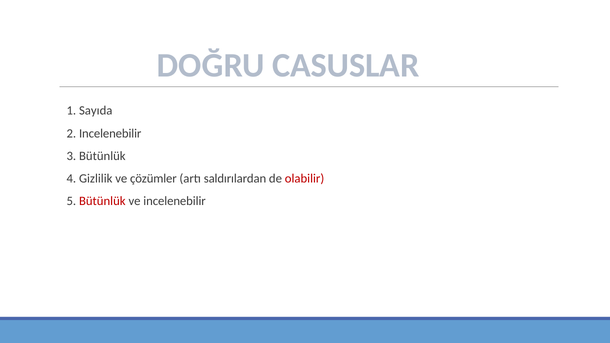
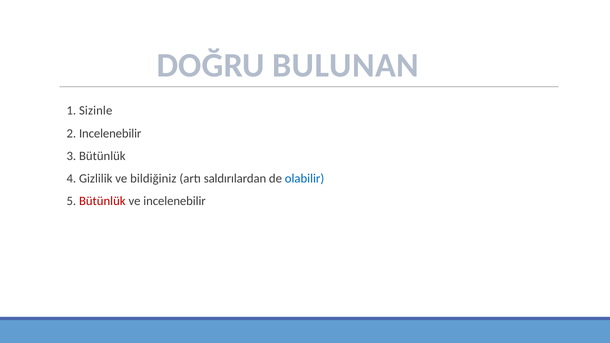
CASUSLAR: CASUSLAR -> BULUNAN (345, 65)
Sayıda: Sayıda -> Sizinle (96, 111)
çözümler: çözümler -> bildiğiniz (153, 179)
olabilir colour: red -> blue (305, 179)
